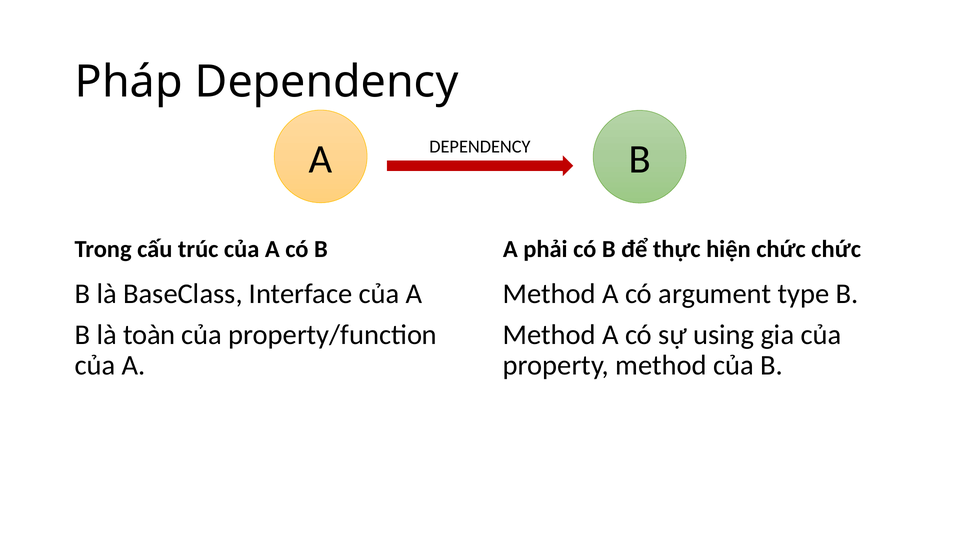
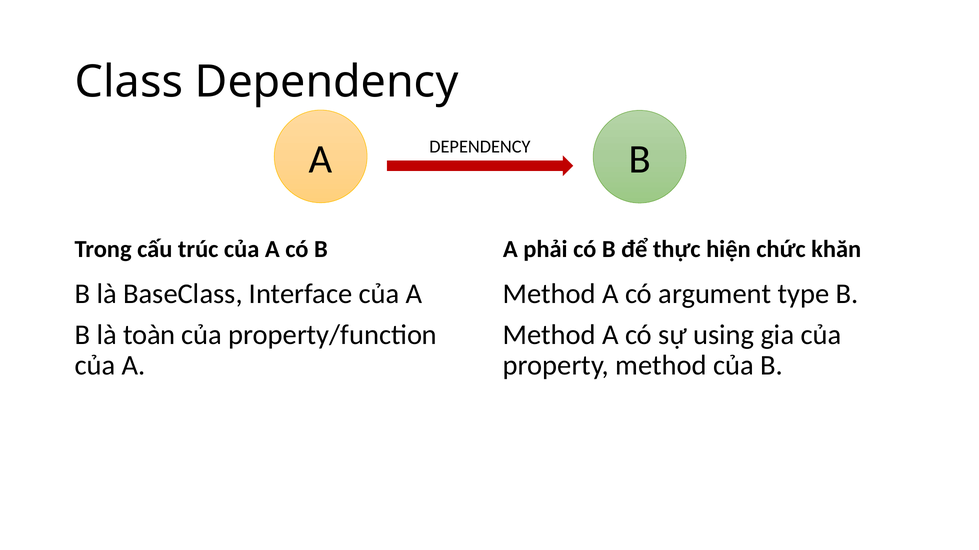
Pháp: Pháp -> Class (129, 82)
chức chức: chức -> khăn (836, 250)
